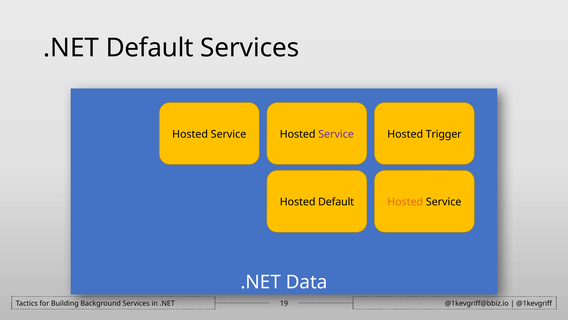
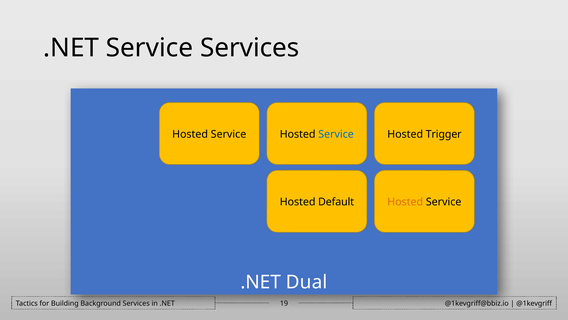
.NET Default: Default -> Service (149, 48)
Service colour: purple -> blue (336, 134)
Data: Data -> Dual (307, 282)
